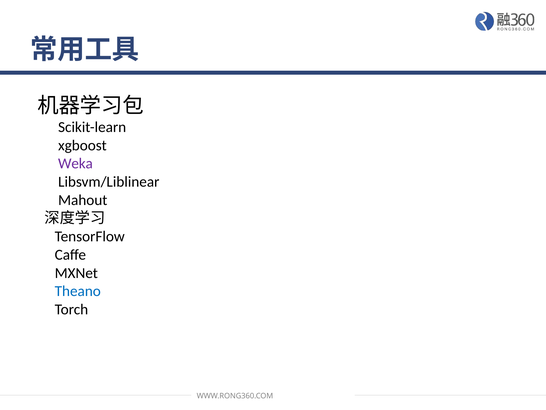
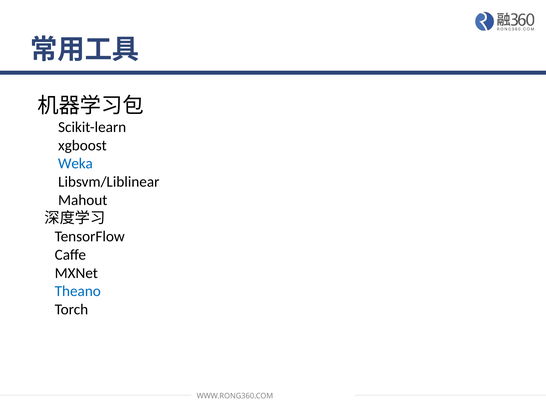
Weka colour: purple -> blue (75, 163)
